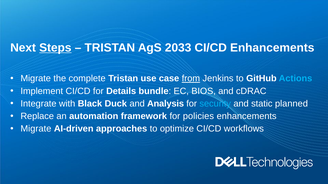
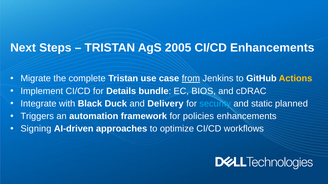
Steps underline: present -> none (55, 48)
2033: 2033 -> 2005 (178, 48)
Actions colour: light blue -> yellow (296, 79)
Analysis: Analysis -> Delivery (165, 104)
Replace: Replace -> Triggers (37, 116)
Migrate: Migrate -> Signing (36, 129)
